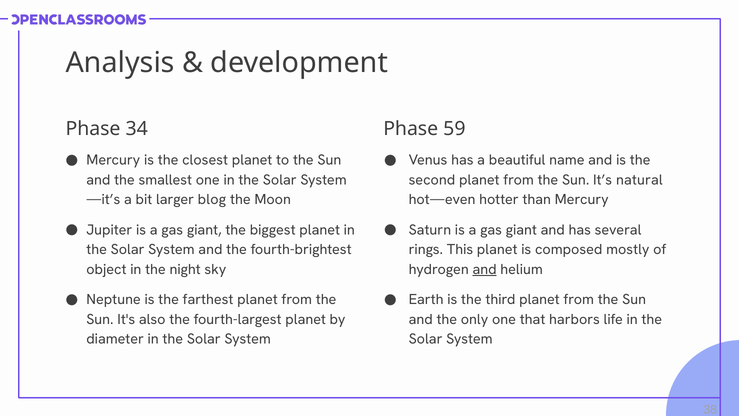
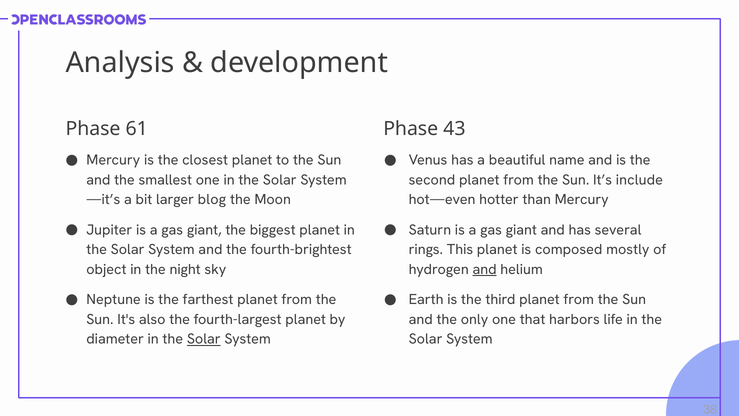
34: 34 -> 61 (137, 129)
59: 59 -> 43 (454, 129)
natural: natural -> include (639, 180)
Solar underline: none -> present (204, 339)
